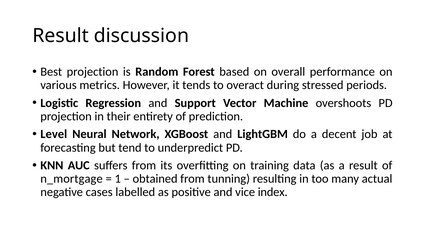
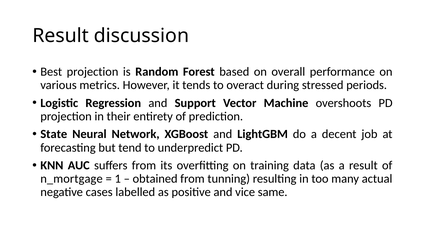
Level: Level -> State (54, 134)
index: index -> same (273, 192)
